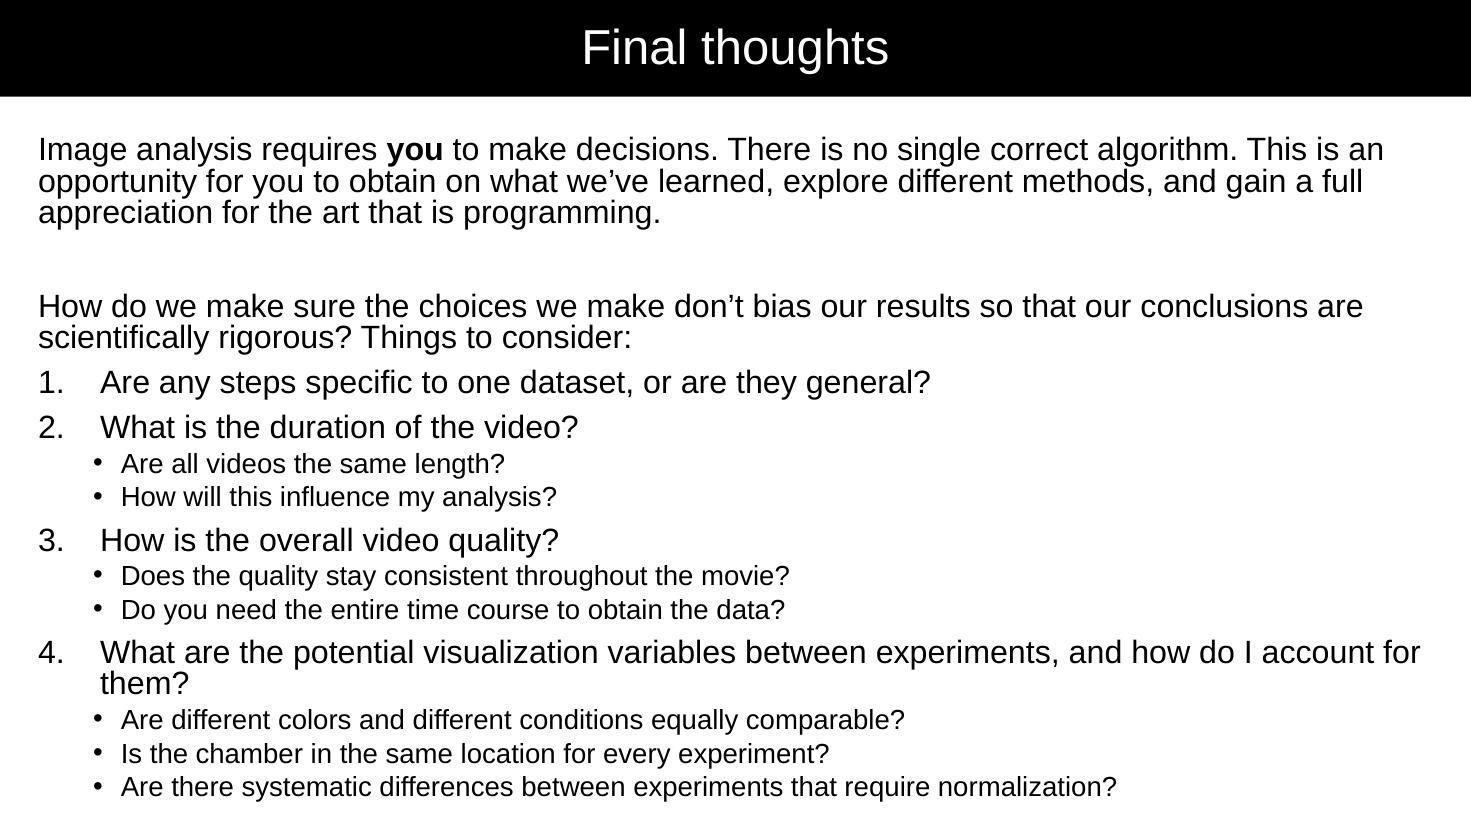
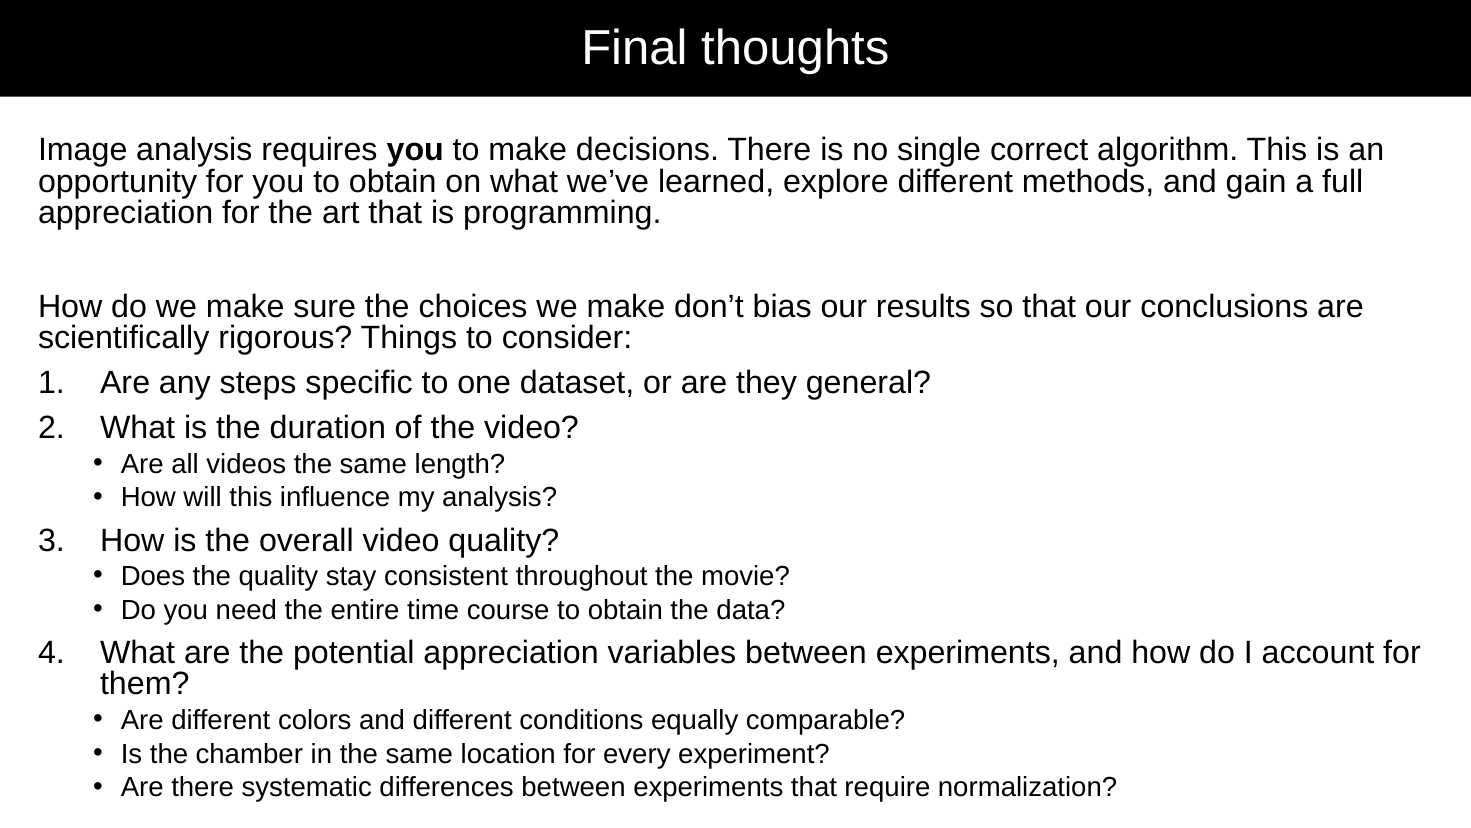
potential visualization: visualization -> appreciation (511, 652)
